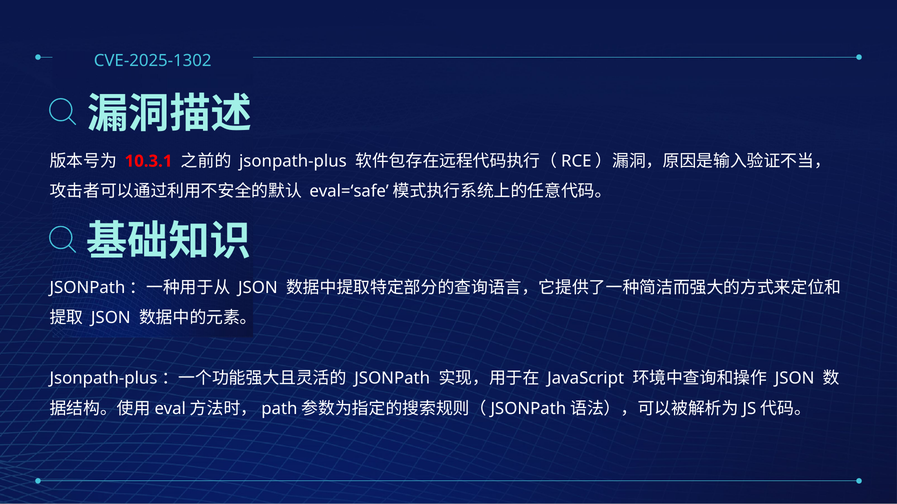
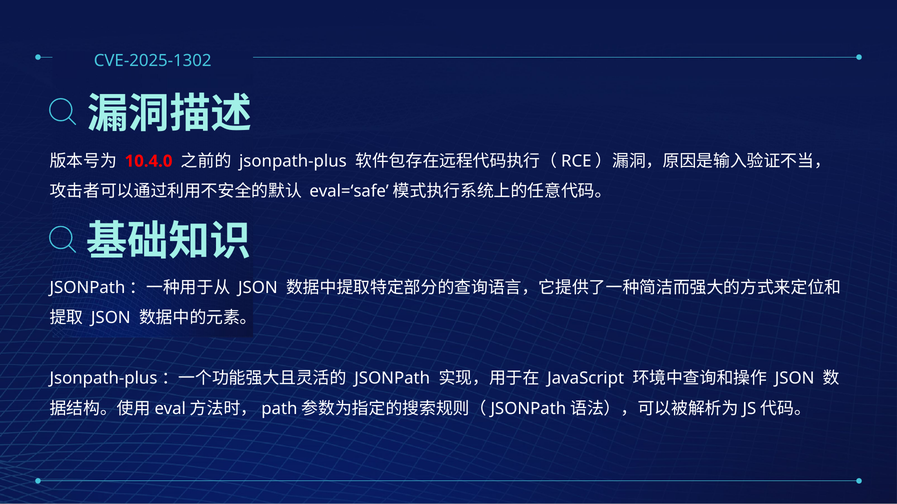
10.3.1: 10.3.1 -> 10.4.0 (149, 161)
